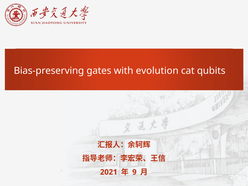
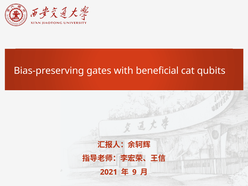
evolution: evolution -> beneficial (157, 71)
